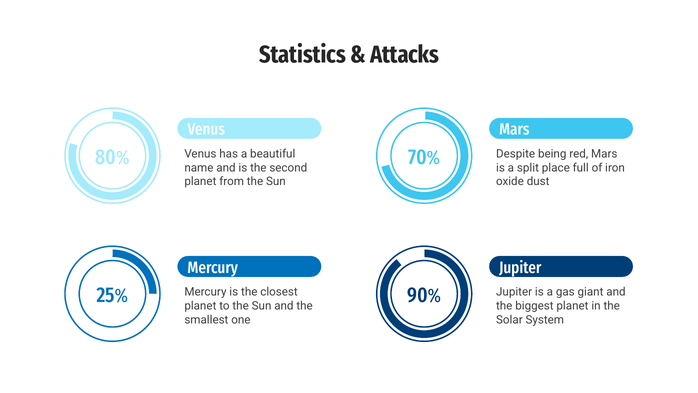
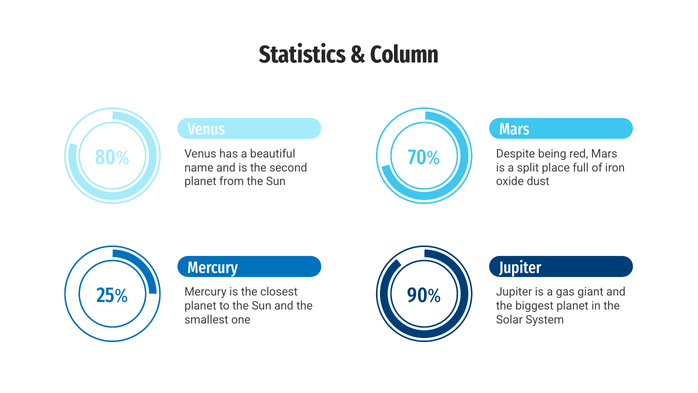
Attacks: Attacks -> Column (405, 55)
